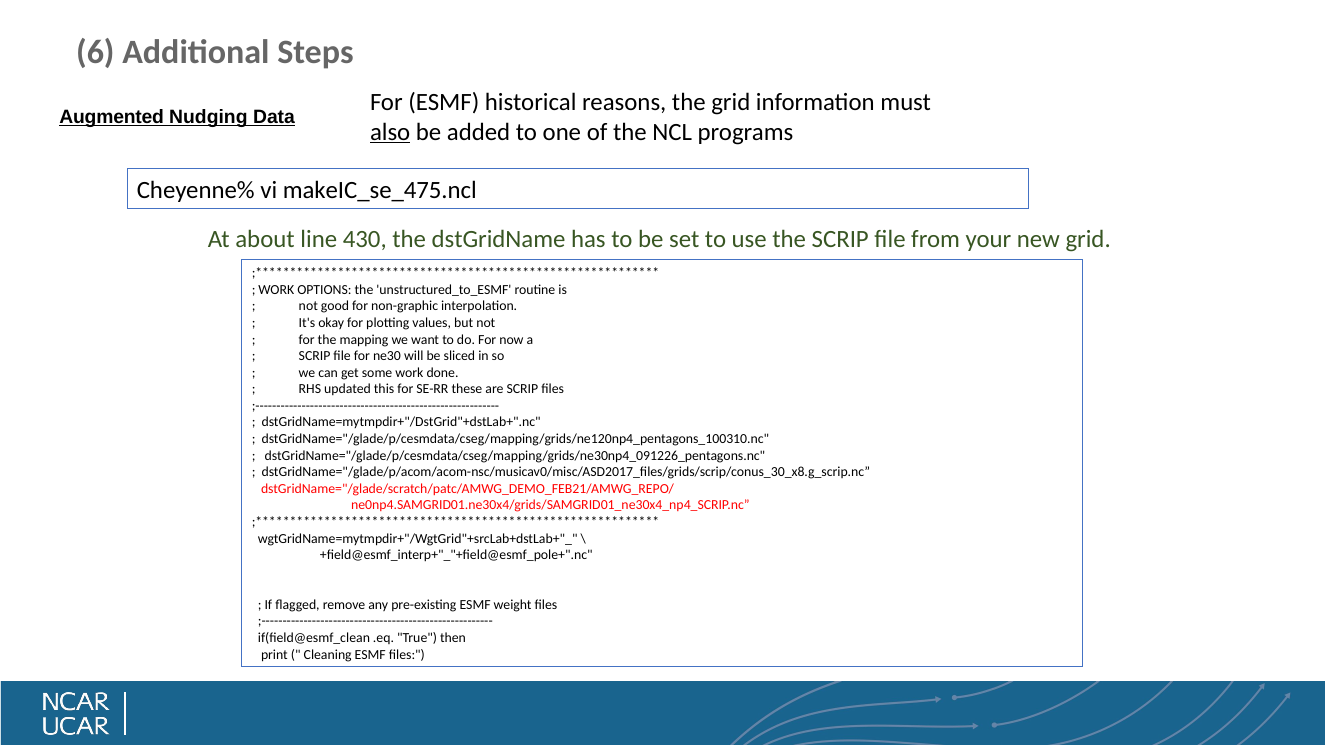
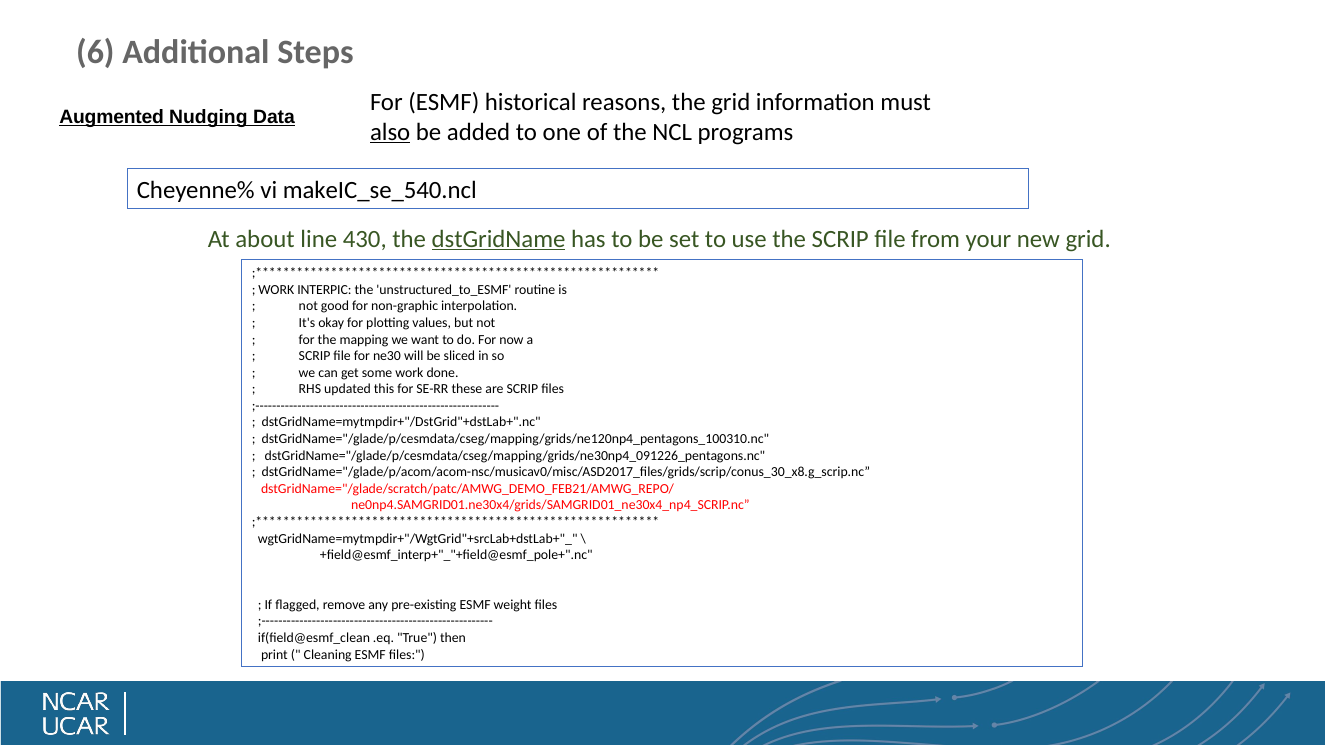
makeIC_se_475.ncl: makeIC_se_475.ncl -> makeIC_se_540.ncl (380, 190)
dstGridName underline: none -> present (499, 239)
OPTIONS: OPTIONS -> INTERPIC (324, 290)
